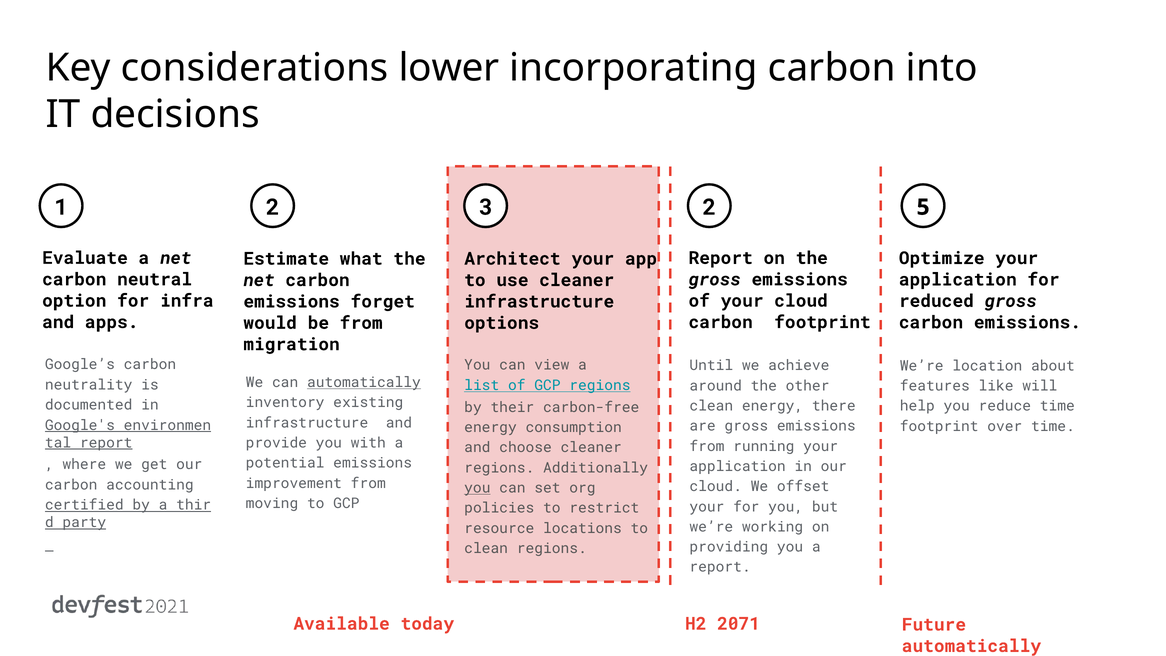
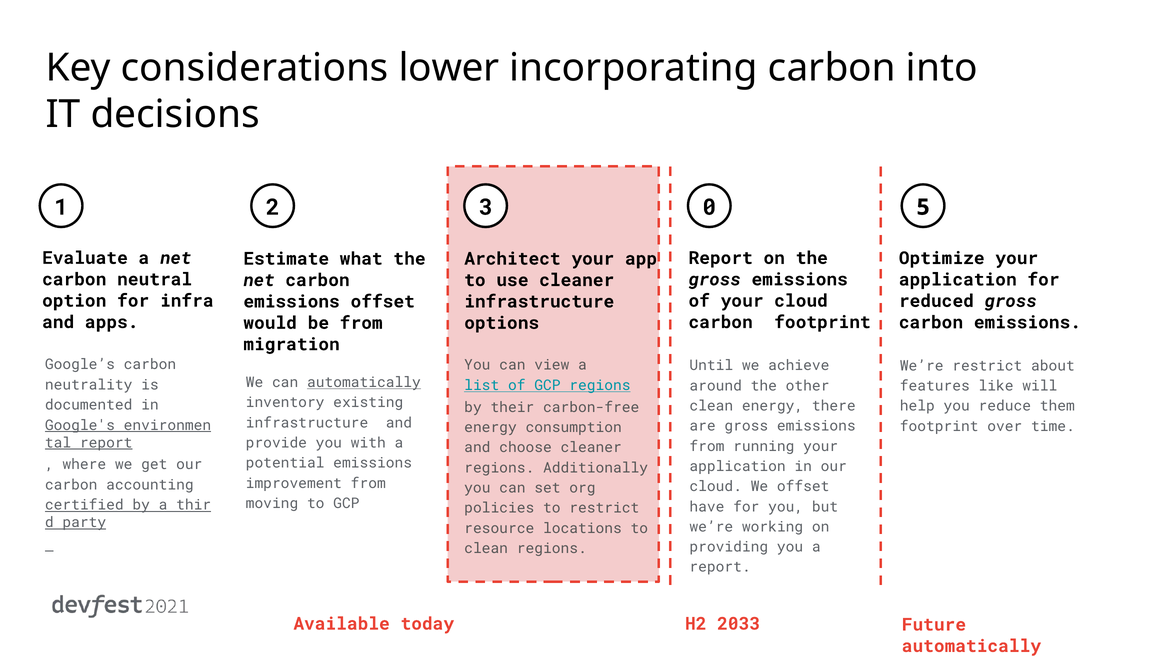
3 2: 2 -> 0 (709, 207)
emissions forget: forget -> offset (383, 302)
We’re location: location -> restrict (987, 366)
reduce time: time -> them (1057, 406)
you underline: present -> none (477, 488)
your: your -> have (707, 507)
2071: 2071 -> 2033 (739, 624)
